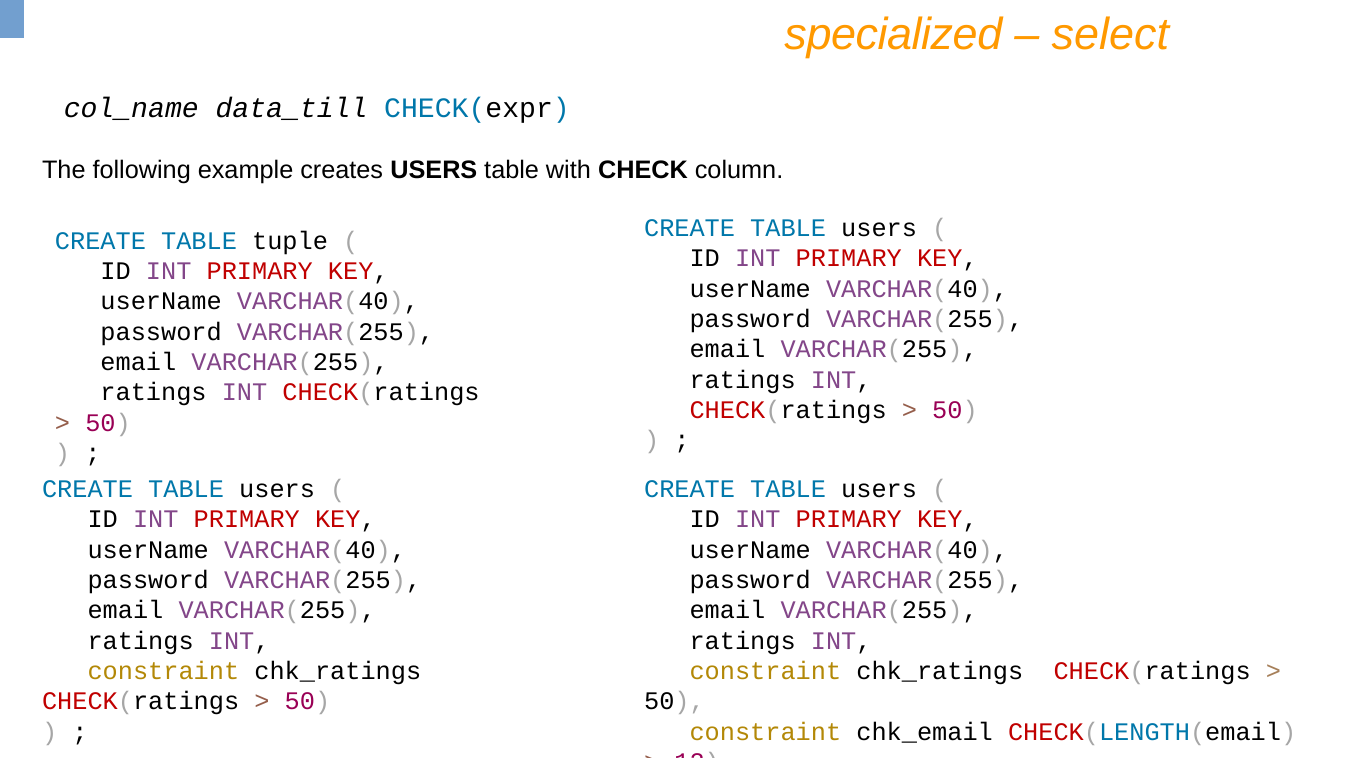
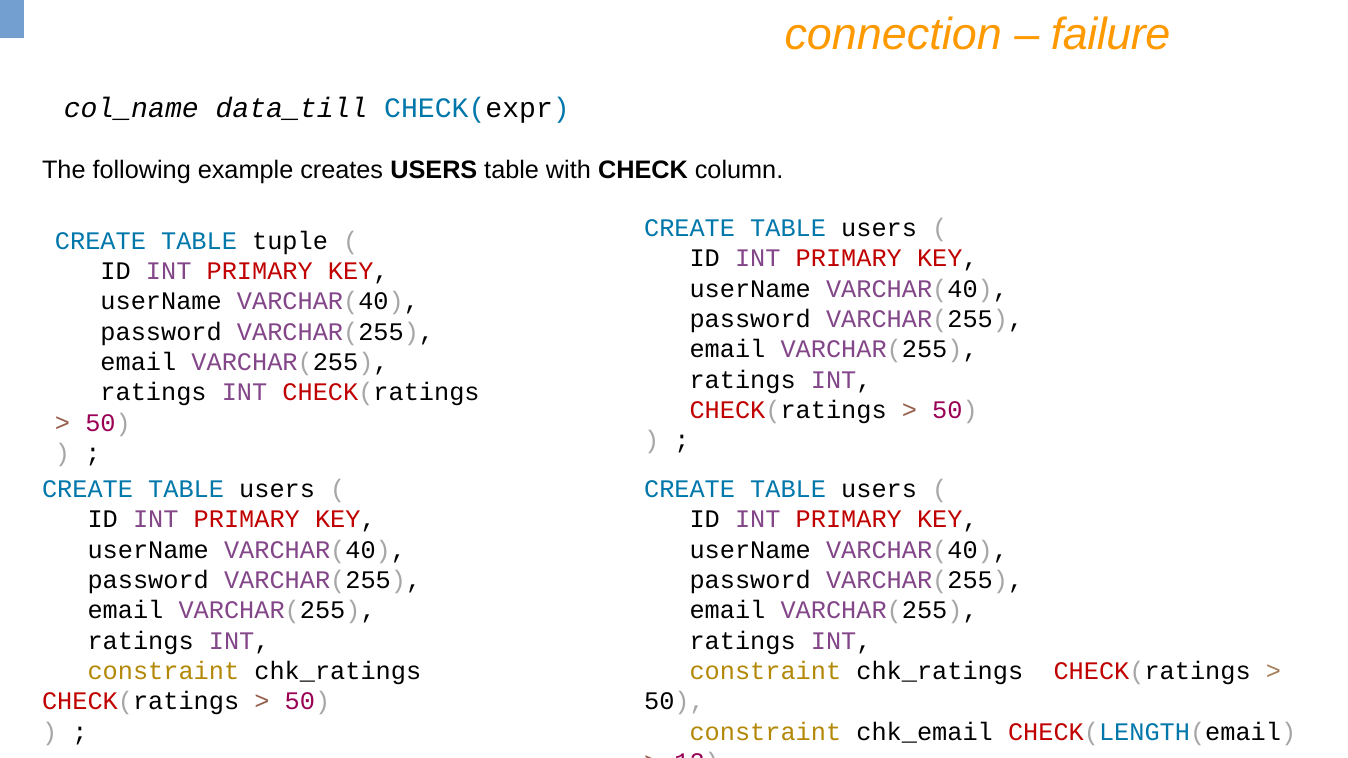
specialized: specialized -> connection (893, 35)
select: select -> failure (1111, 35)
